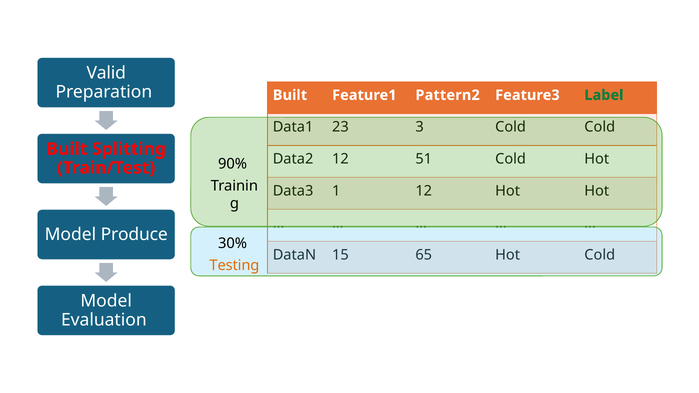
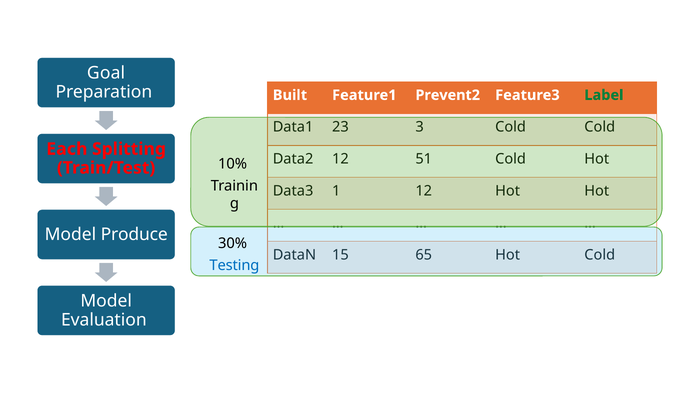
Valid: Valid -> Goal (106, 73)
Pattern2: Pattern2 -> Prevent2 (448, 95)
Built: Built -> Each (67, 149)
90%: 90% -> 10% (233, 164)
Testing colour: orange -> blue (234, 265)
